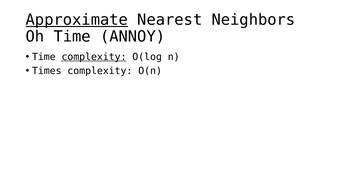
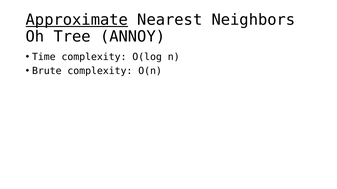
Oh Time: Time -> Tree (72, 37)
complexity underline: present -> none (94, 57)
Times: Times -> Brute (47, 71)
